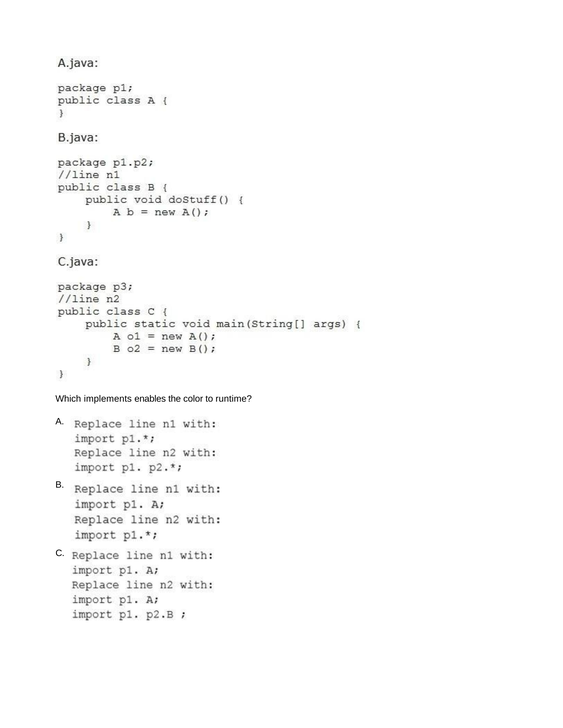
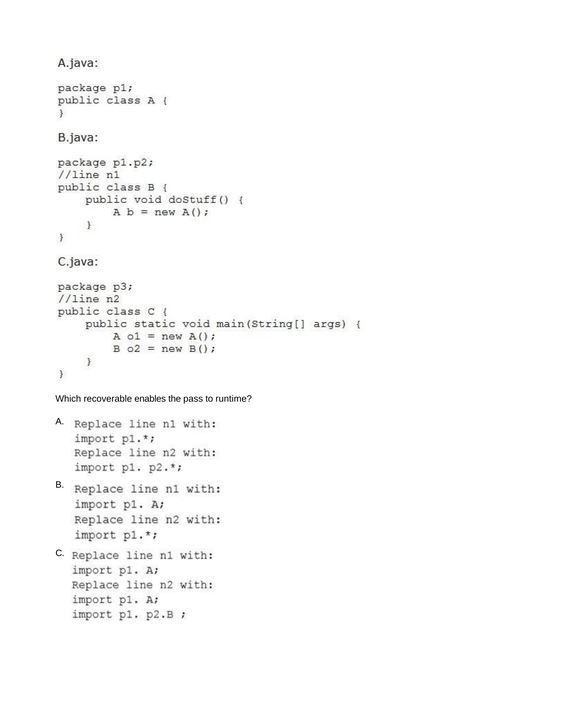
implements: implements -> recoverable (108, 399)
color: color -> pass (193, 399)
